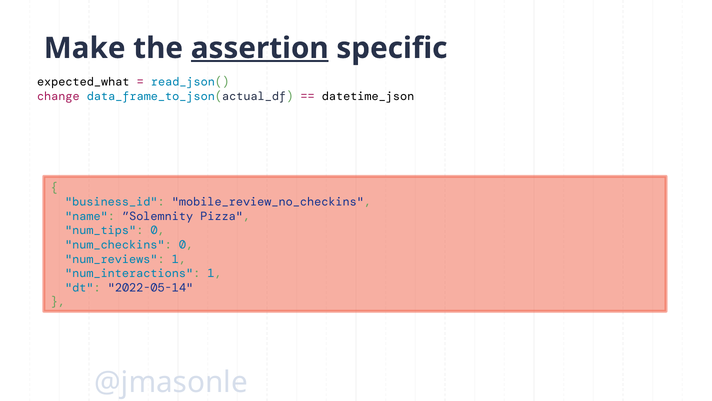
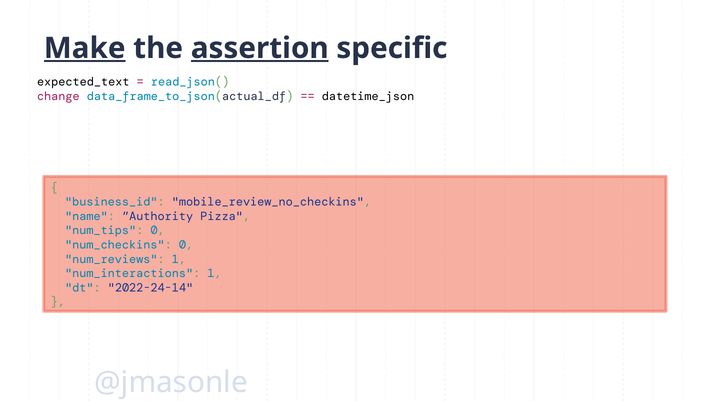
Make underline: none -> present (85, 48)
expected_what: expected_what -> expected_text (83, 82)
”Solemnity: ”Solemnity -> ”Authority (158, 216)
2022-05-14: 2022-05-14 -> 2022-24-14 (150, 287)
